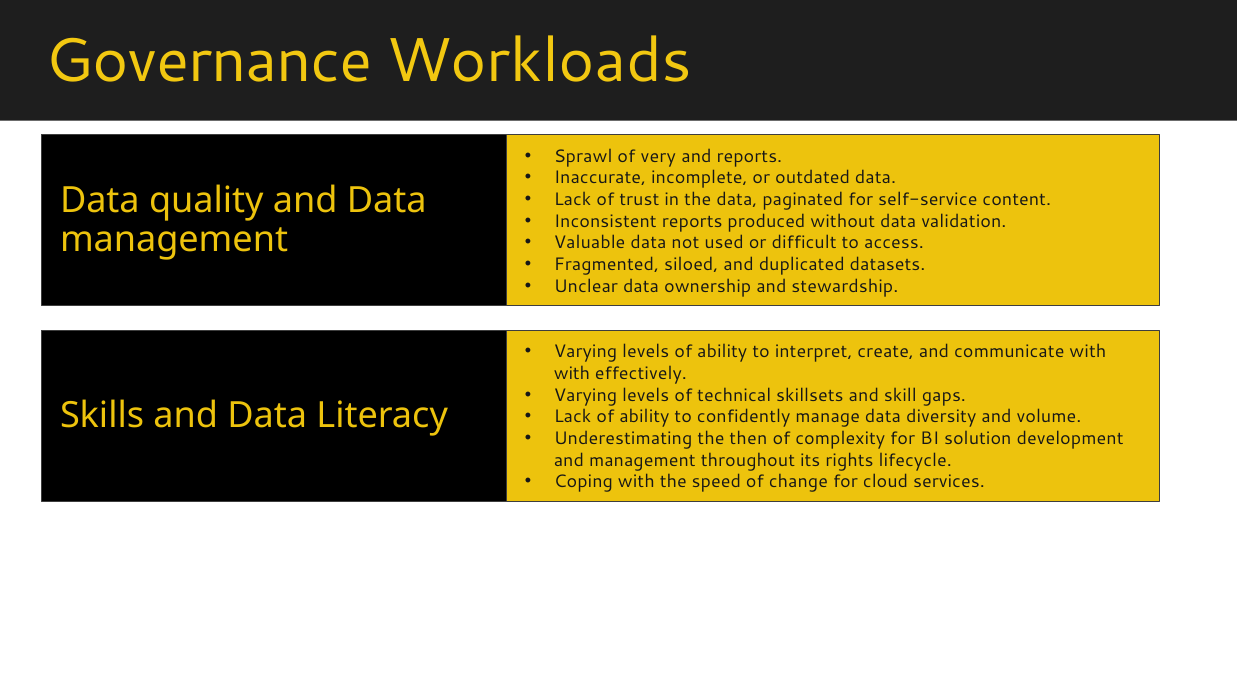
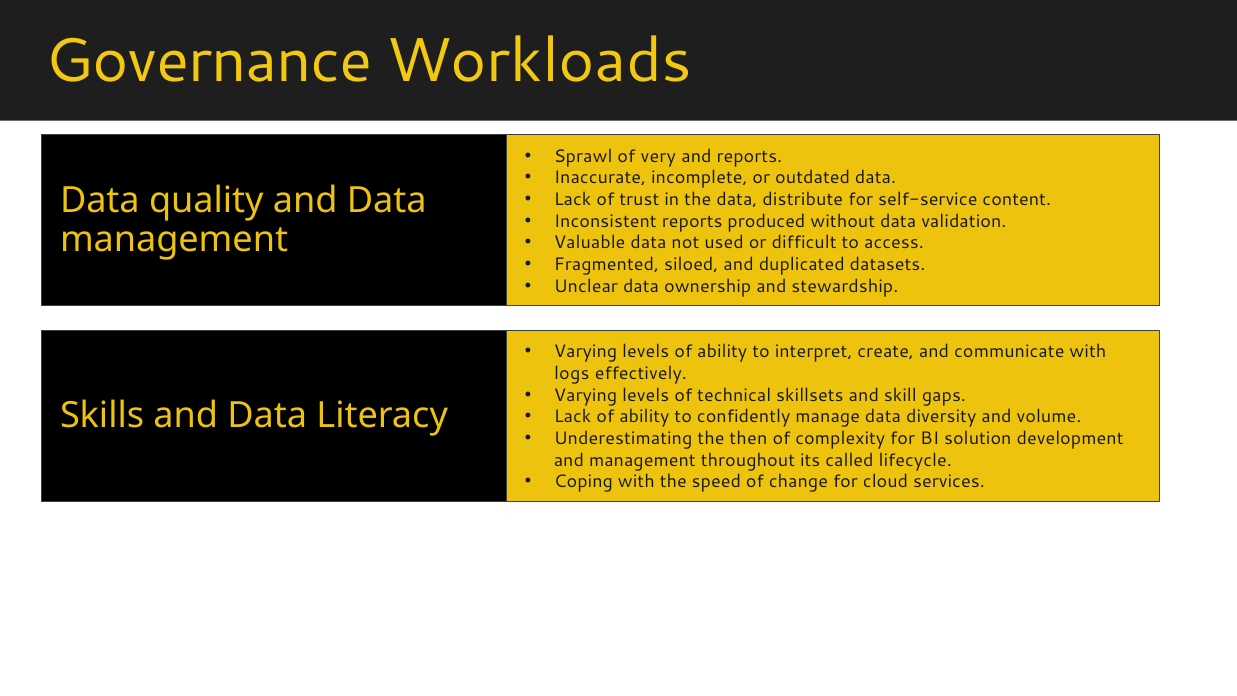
paginated: paginated -> distribute (803, 199)
with: with -> logs (572, 374)
rights: rights -> called (849, 460)
